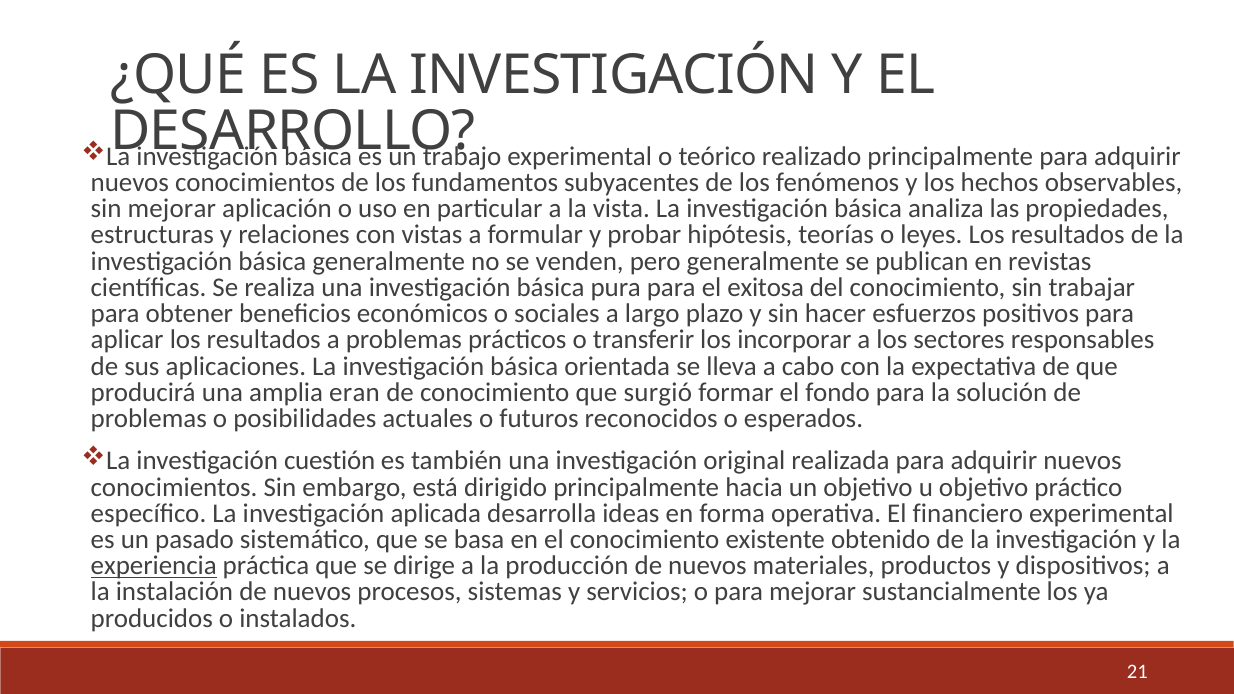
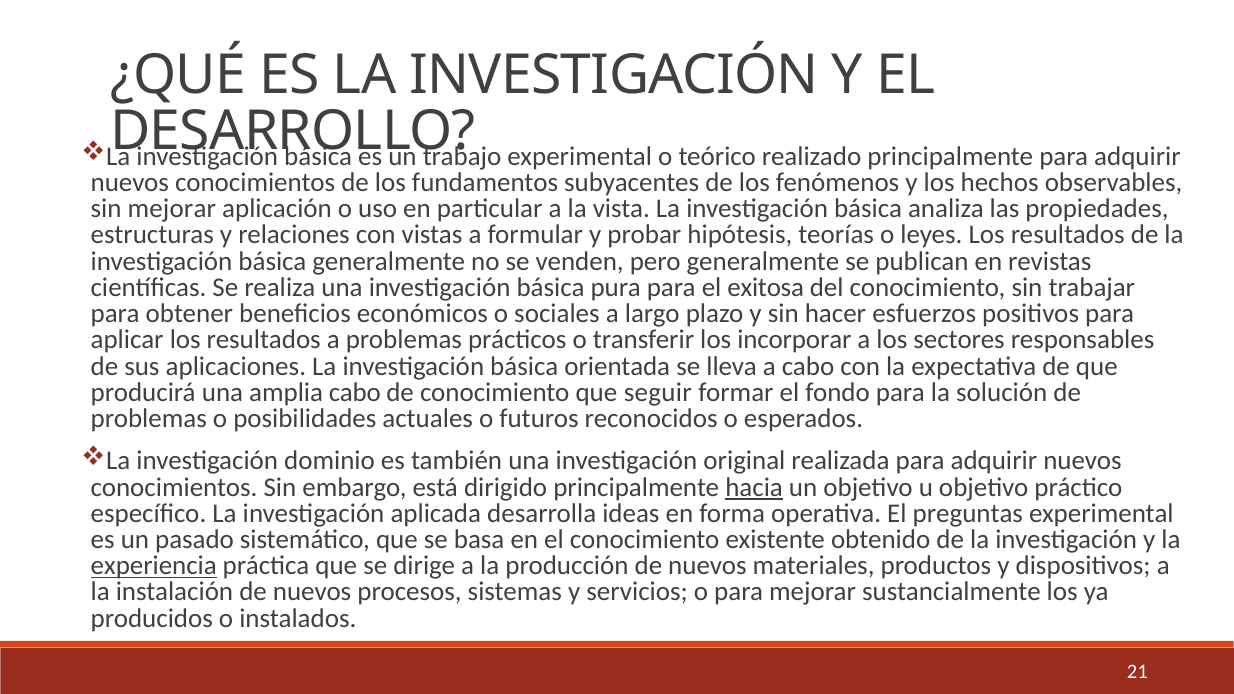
amplia eran: eran -> cabo (355, 392)
surgió: surgió -> seguir (658, 392)
cuestión: cuestión -> dominio (330, 461)
hacia underline: none -> present (754, 487)
financiero: financiero -> preguntas (968, 513)
